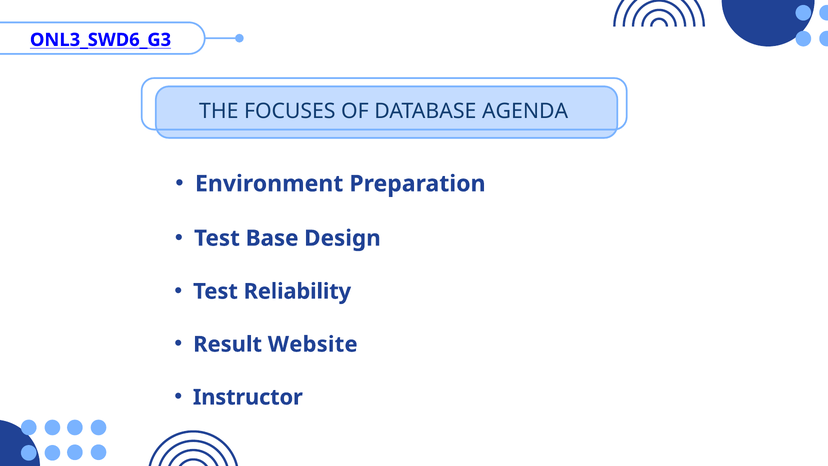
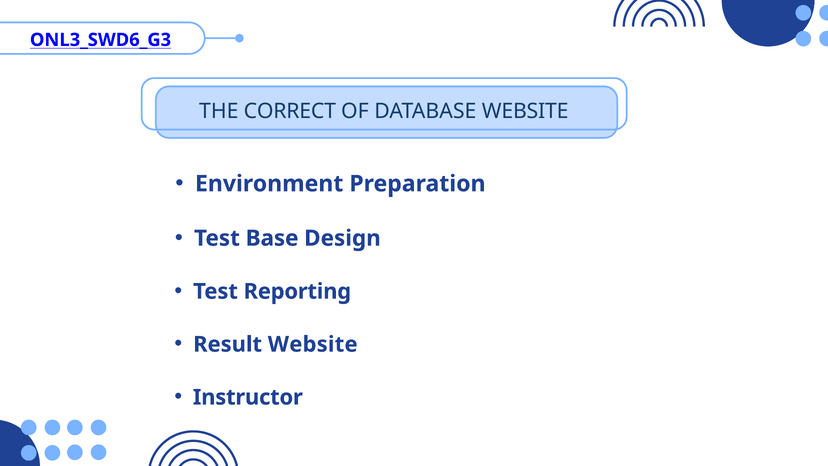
FOCUSES: FOCUSES -> CORRECT (290, 111)
DATABASE AGENDA: AGENDA -> WEBSITE (525, 111)
Reliability: Reliability -> Reporting (297, 291)
